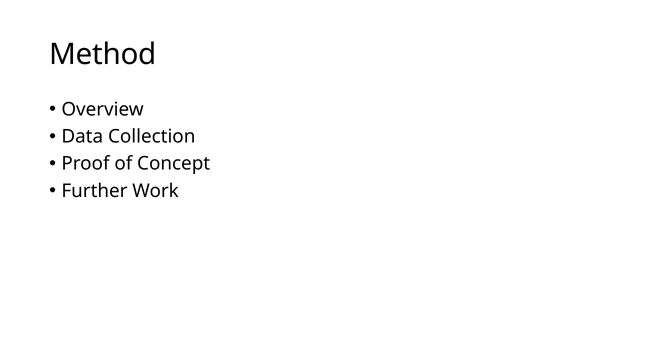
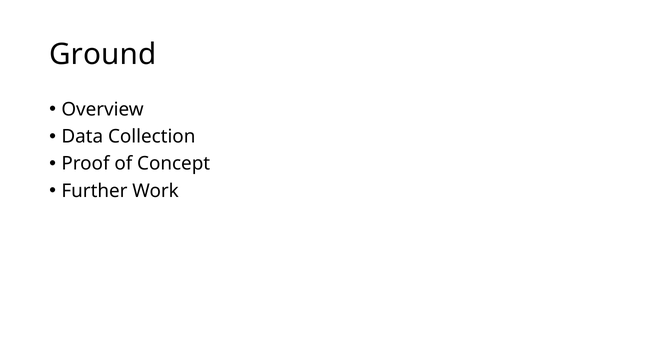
Method: Method -> Ground (103, 54)
